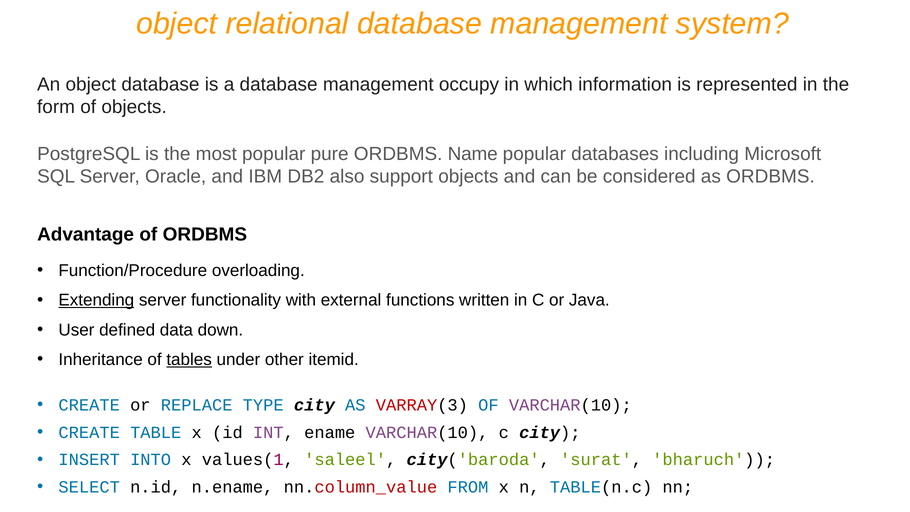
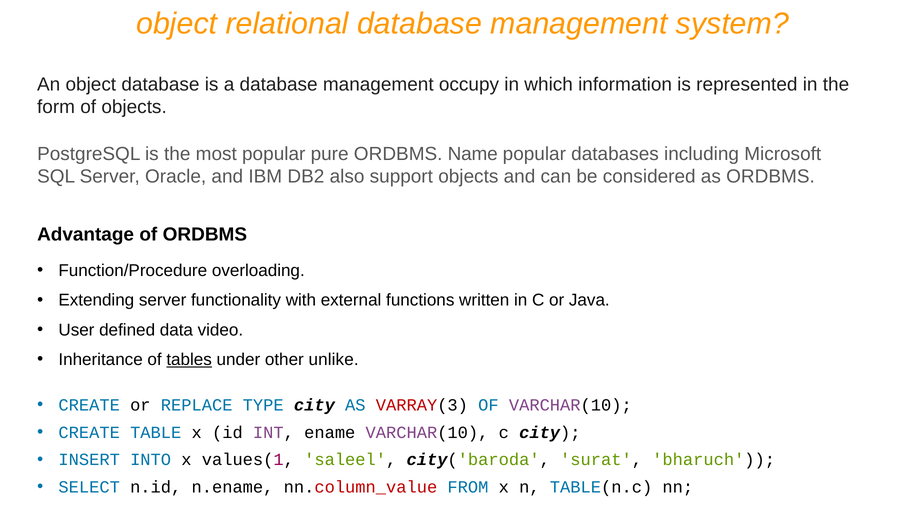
Extending underline: present -> none (96, 300)
down: down -> video (220, 330)
itemid: itemid -> unlike (334, 359)
